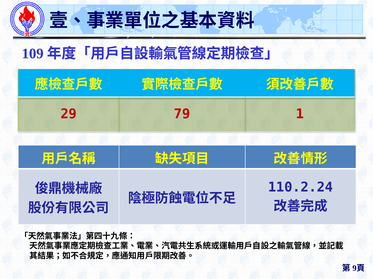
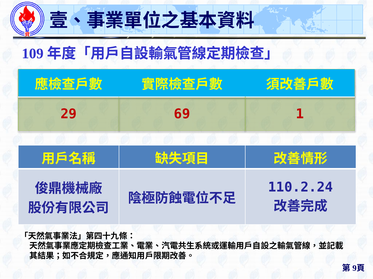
79: 79 -> 69 (182, 114)
